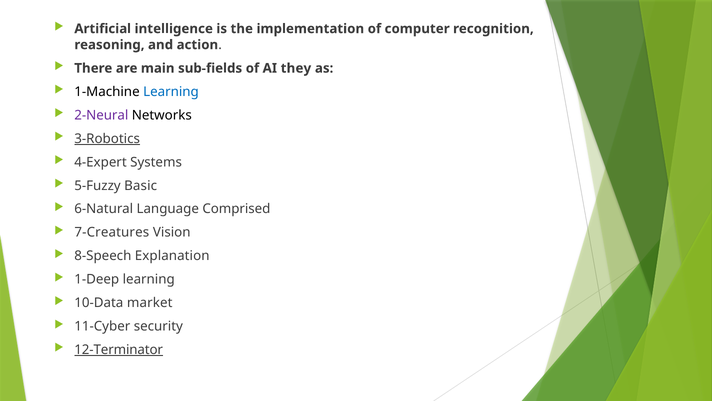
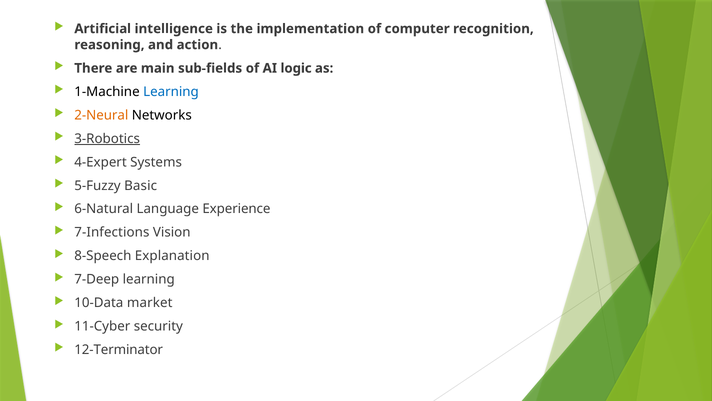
they: they -> logic (296, 68)
2-Neural colour: purple -> orange (101, 115)
Comprised: Comprised -> Experience (236, 209)
7-Creatures: 7-Creatures -> 7-Infections (112, 232)
1-Deep: 1-Deep -> 7-Deep (97, 279)
12-Terminator underline: present -> none (119, 349)
